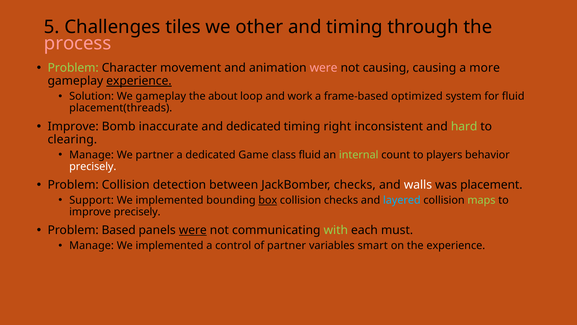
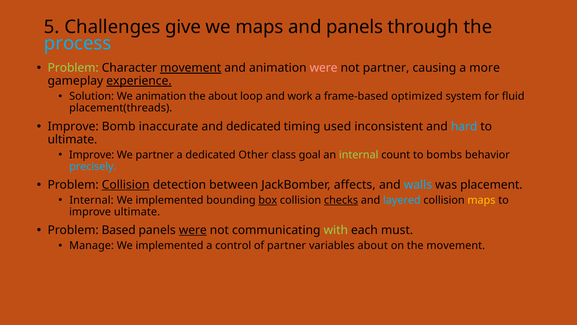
tiles: tiles -> give (183, 27)
we other: other -> maps (259, 27)
and timing: timing -> panels (355, 27)
process colour: pink -> light blue (78, 43)
movement underline: none -> present (191, 68)
not causing: causing -> partner (386, 68)
We gameplay: gameplay -> animation (161, 96)
right: right -> used (337, 126)
hard colour: light green -> light blue (464, 126)
clearing: clearing -> ultimate (72, 139)
Manage: Manage -> Improve (92, 155)
Game: Game -> Other (253, 155)
class fluid: fluid -> goal (310, 155)
players: players -> bombs (444, 155)
precisely colour: white -> light blue (93, 166)
Collision underline: none -> present (126, 185)
JackBomber checks: checks -> affects (355, 185)
walls colour: white -> light blue (418, 185)
Support: Support -> Internal (92, 200)
checks underline: none -> present (341, 200)
maps colour: light green -> yellow (481, 200)
improve precisely: precisely -> ultimate (137, 212)
variables smart: smart -> about (373, 245)
the experience: experience -> movement (456, 245)
